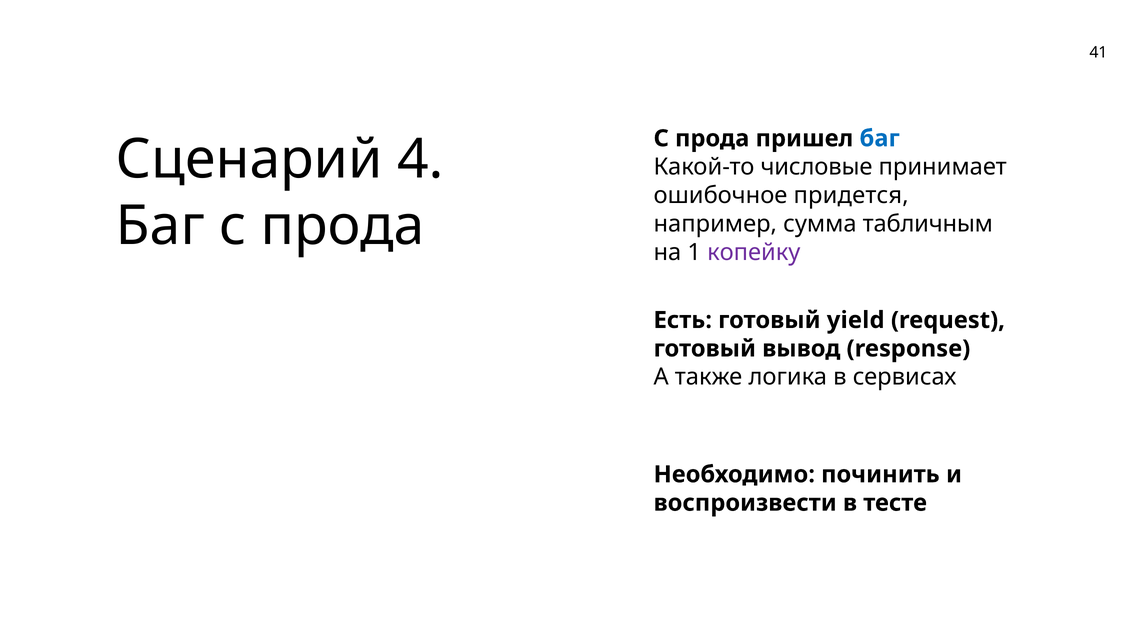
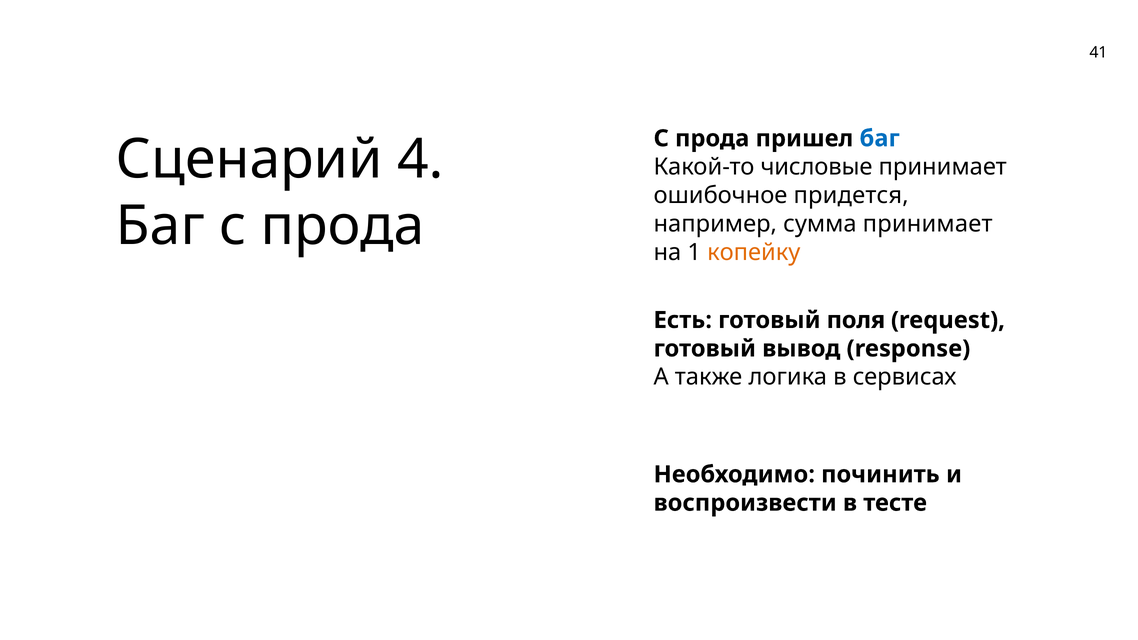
сумма табличным: табличным -> принимает (928, 224)
копейку colour: purple -> orange (754, 252)
yield: yield -> поля (856, 320)
